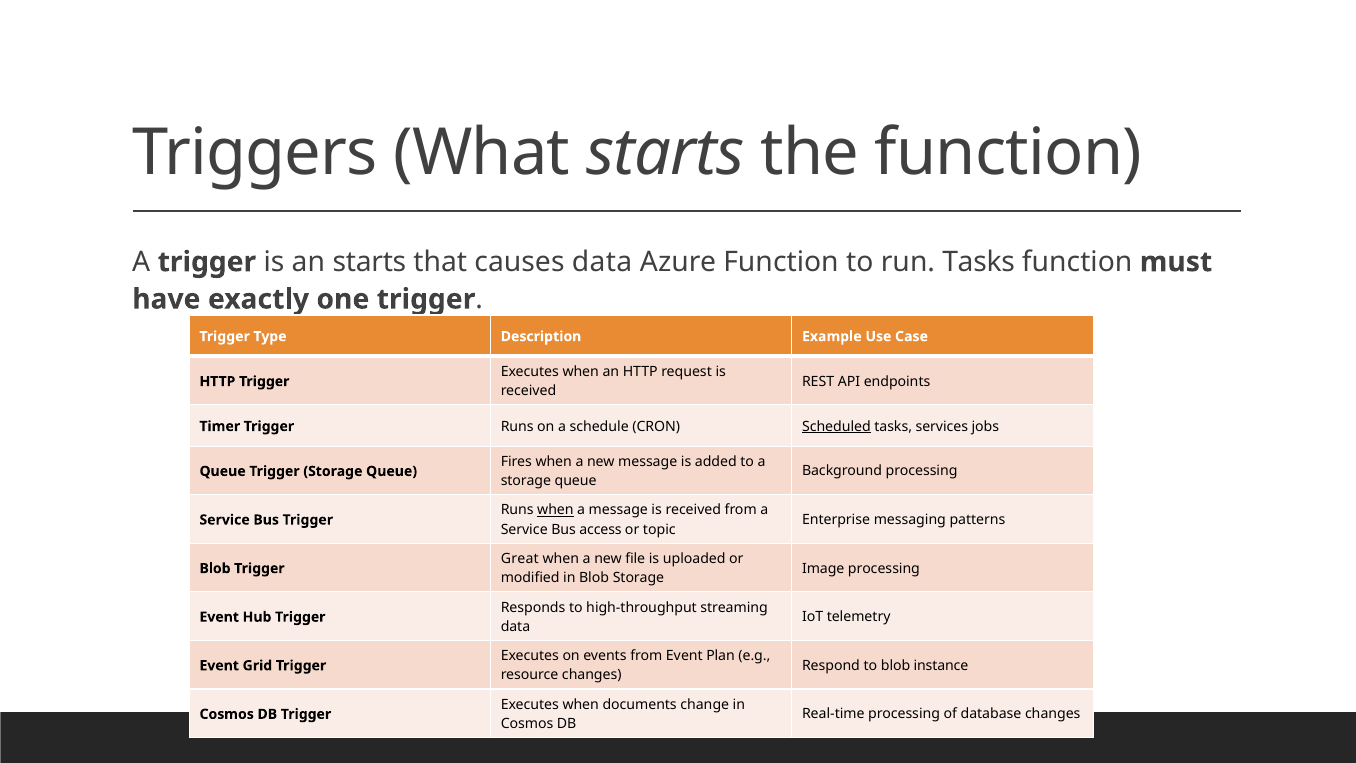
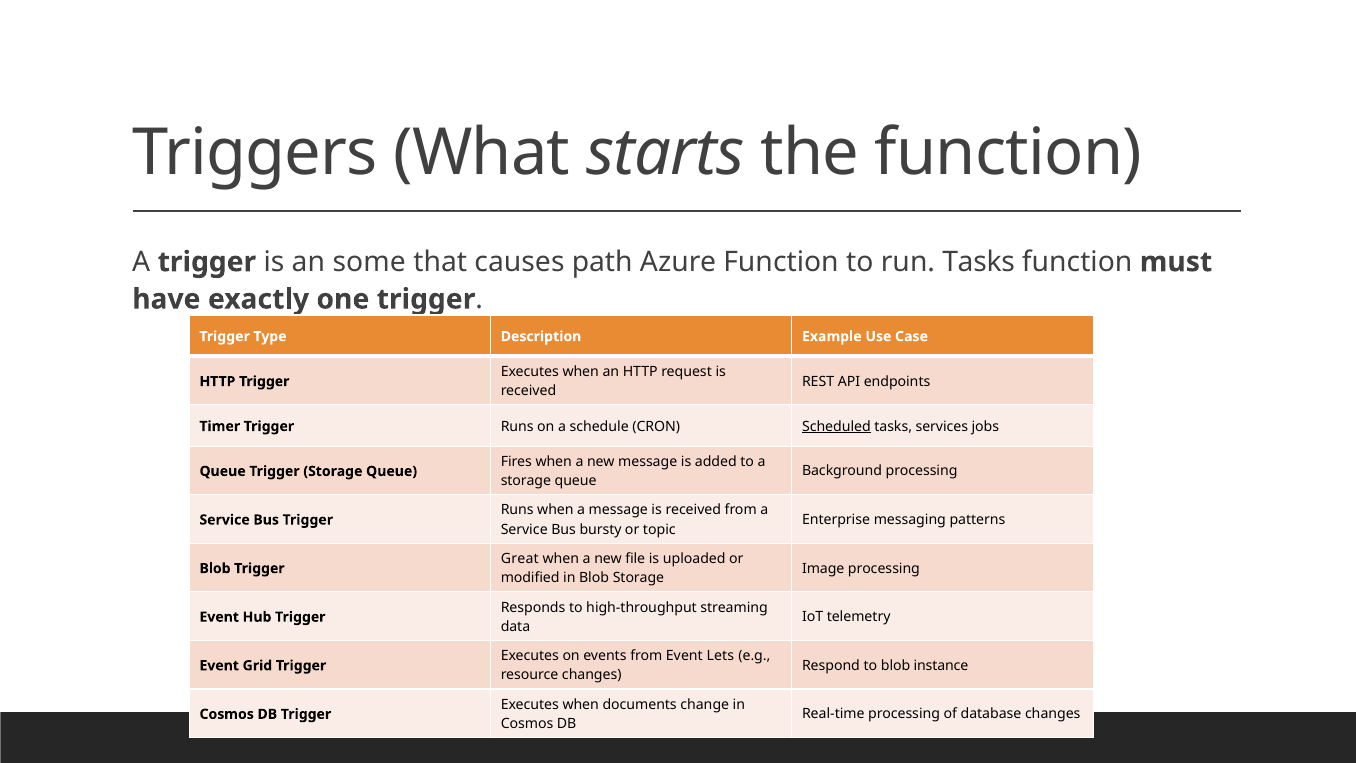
an starts: starts -> some (369, 262)
causes data: data -> path (602, 262)
when underline: present -> none (555, 510)
access: access -> bursty (601, 529)
Plan: Plan -> Lets (720, 656)
